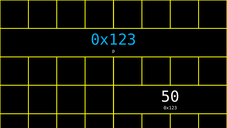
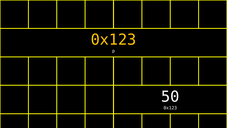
0x123 colour: light blue -> yellow (113, 40)
